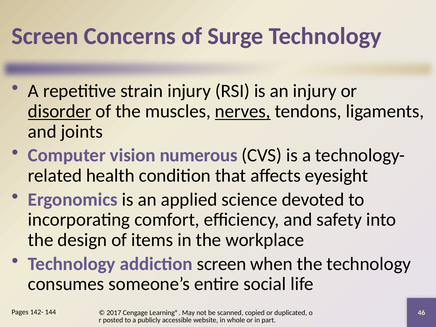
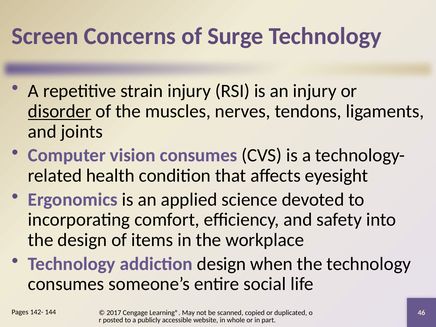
nerves underline: present -> none (243, 111)
vision numerous: numerous -> consumes (199, 155)
addiction screen: screen -> design (222, 264)
